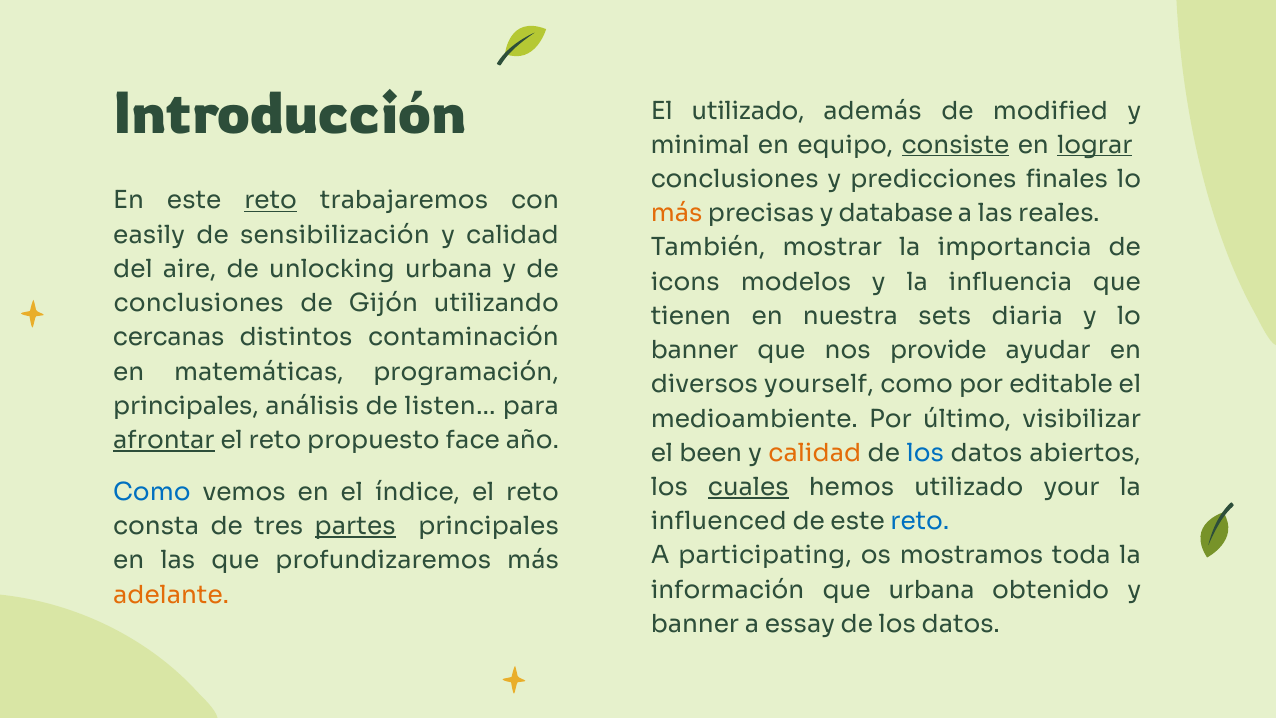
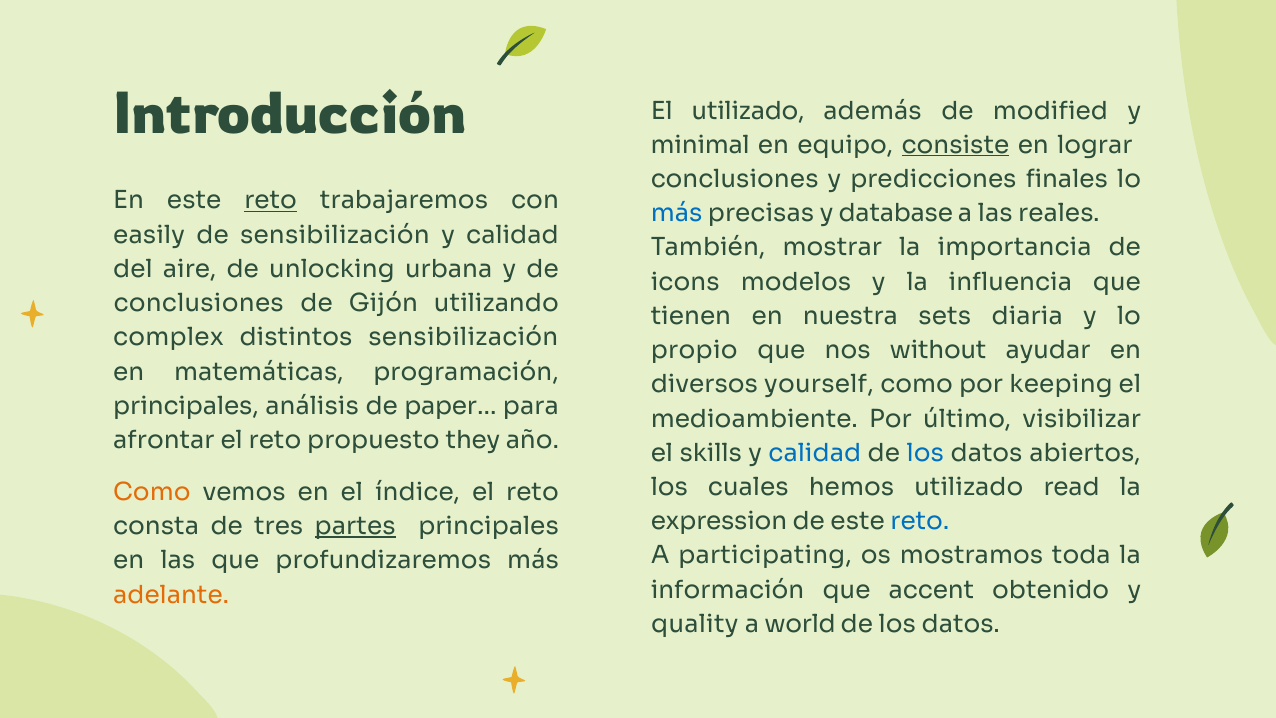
lograr underline: present -> none (1095, 145)
más colour: orange -> blue (677, 213)
cercanas: cercanas -> complex (168, 338)
distintos contaminación: contaminación -> sensibilización (463, 338)
banner: banner -> propio (694, 350)
provide: provide -> without (938, 350)
editable: editable -> keeping (1061, 385)
listen…: listen… -> paper… (451, 406)
afrontar underline: present -> none (164, 440)
face: face -> they (473, 440)
been: been -> skills (711, 453)
calidad colour: orange -> blue (815, 453)
cuales underline: present -> none (748, 487)
your: your -> read (1072, 487)
Como colour: blue -> orange (152, 492)
influenced: influenced -> expression (719, 521)
que urbana: urbana -> accent (931, 590)
banner: banner -> quality (695, 624)
essay: essay -> world (800, 624)
